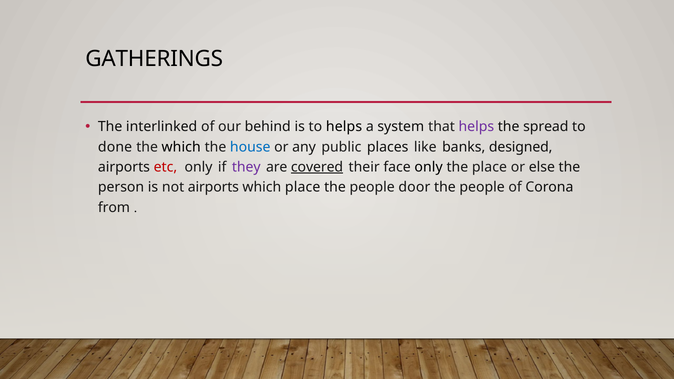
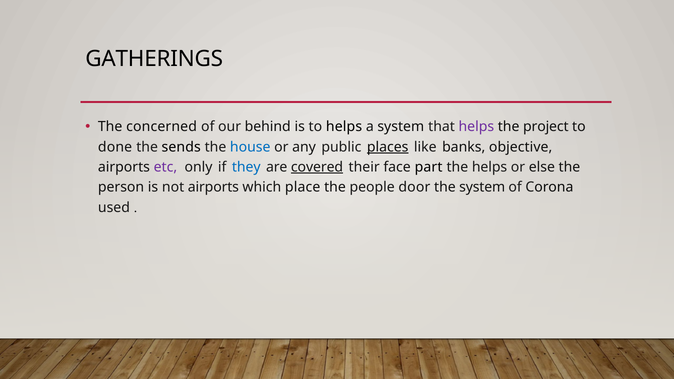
interlinked: interlinked -> concerned (162, 127)
spread: spread -> project (546, 127)
the which: which -> sends (181, 147)
places underline: none -> present (388, 147)
designed: designed -> objective (521, 147)
etc colour: red -> purple (165, 167)
they colour: purple -> blue (246, 167)
face only: only -> part (429, 167)
the place: place -> helps (490, 167)
people: people -> system (482, 187)
from: from -> used (114, 208)
